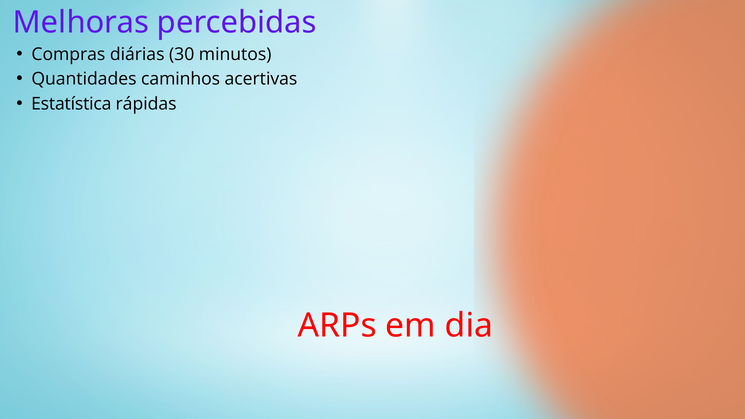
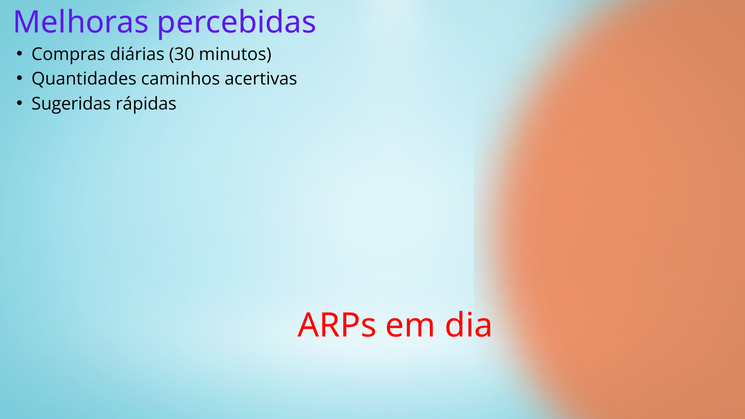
Estatística: Estatística -> Sugeridas (71, 104)
